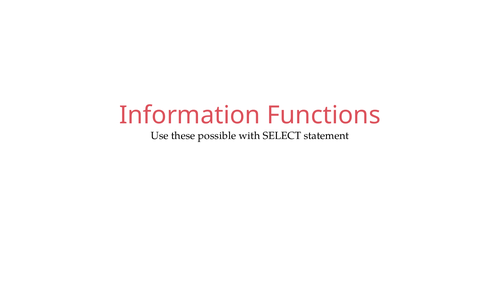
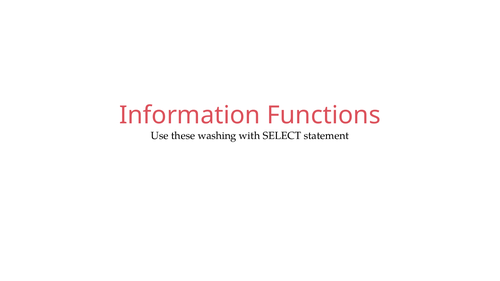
possible: possible -> washing (217, 136)
